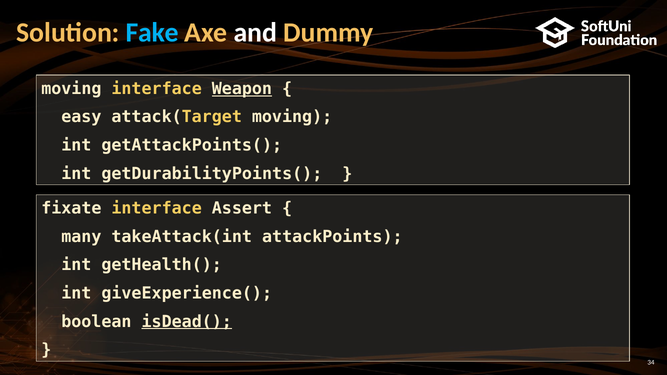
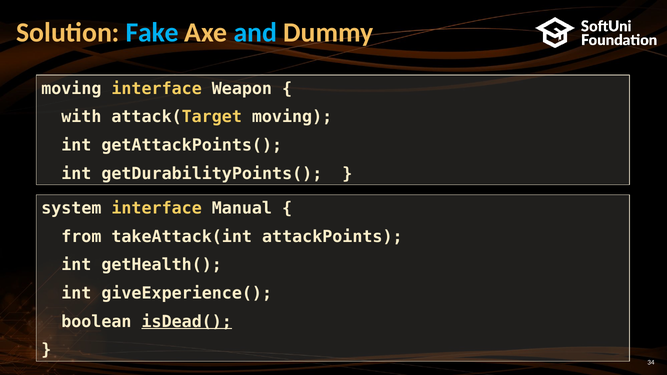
and colour: white -> light blue (255, 32)
Weapon underline: present -> none (242, 89)
easy: easy -> with (81, 117)
fixate: fixate -> system (71, 208)
Assert: Assert -> Manual (242, 208)
many: many -> from (81, 237)
